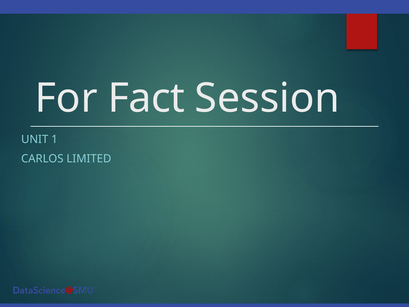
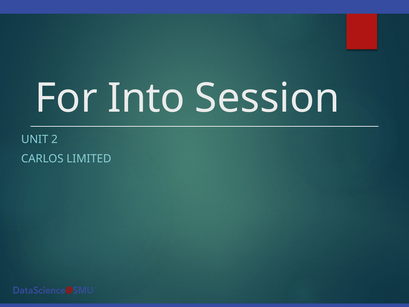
Fact: Fact -> Into (146, 98)
1: 1 -> 2 (54, 139)
